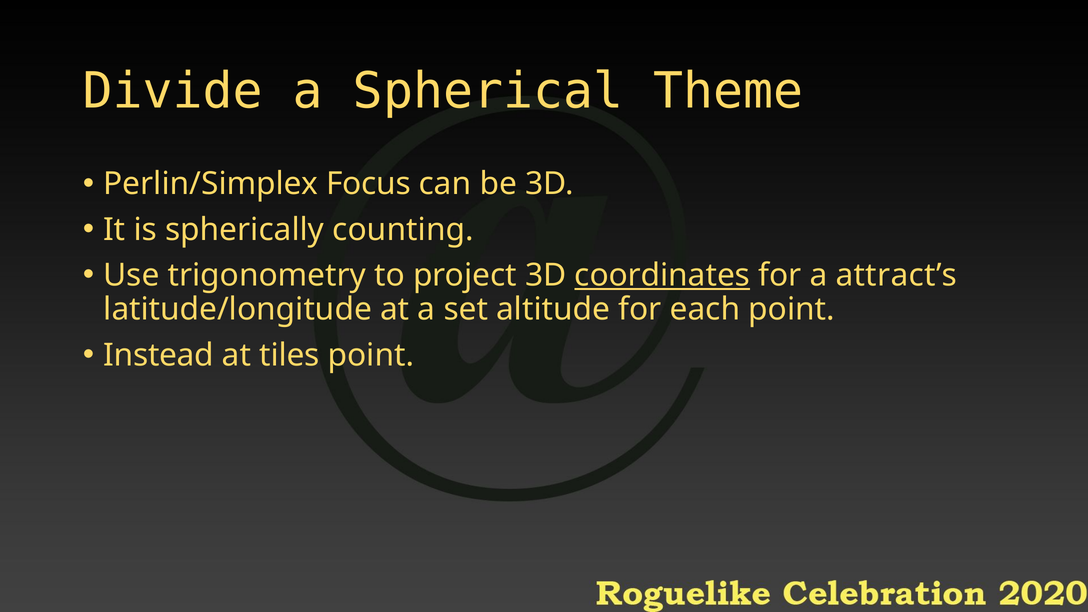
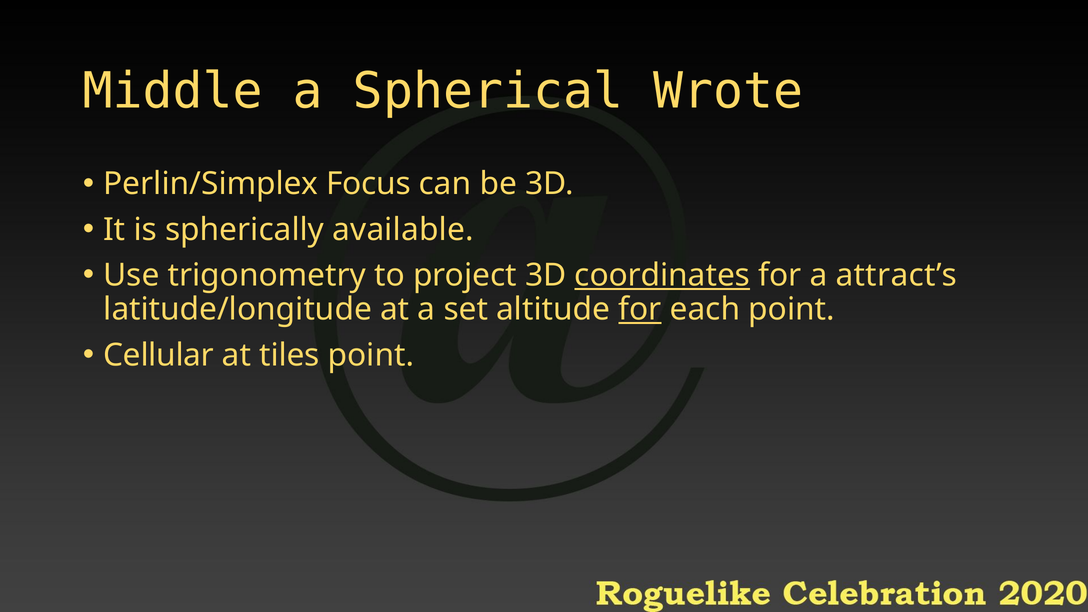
Divide: Divide -> Middle (173, 91)
Theme: Theme -> Wrote (728, 91)
counting: counting -> available (403, 230)
for underline: none -> present (640, 309)
Instead: Instead -> Cellular (159, 355)
